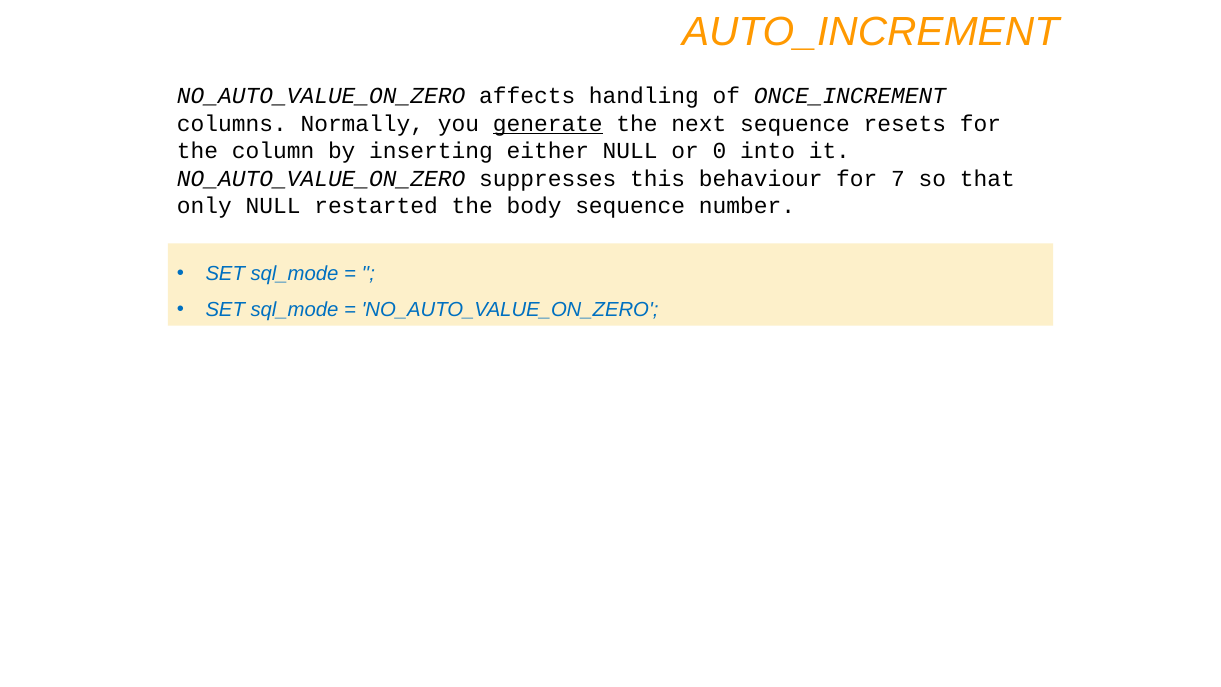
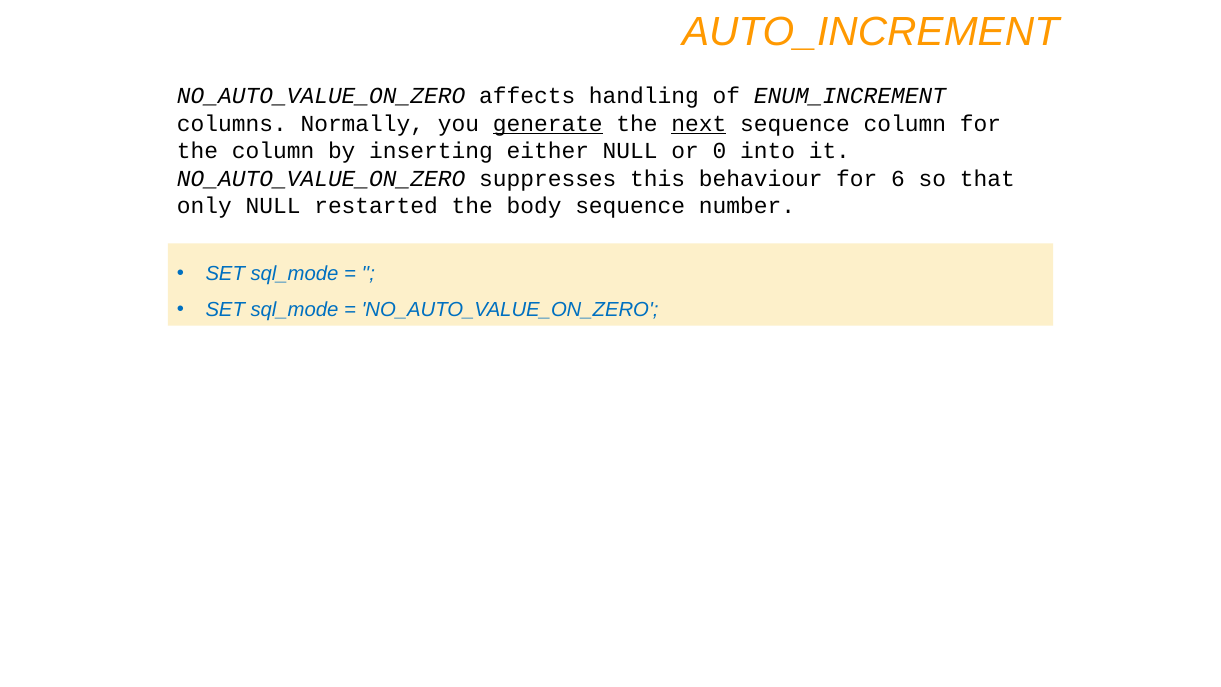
ONCE_INCREMENT: ONCE_INCREMENT -> ENUM_INCREMENT (850, 96)
next underline: none -> present (699, 124)
sequence resets: resets -> column (905, 124)
7: 7 -> 6 (898, 179)
